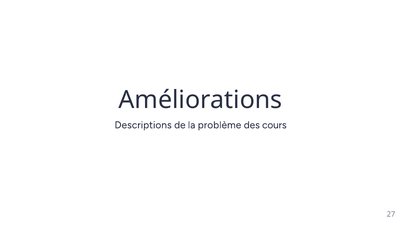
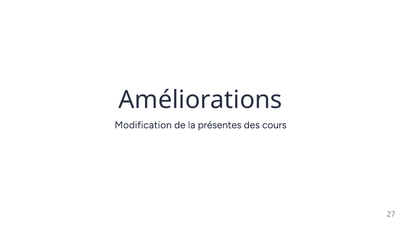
Descriptions: Descriptions -> Modification (143, 125)
problème: problème -> présentes (220, 125)
